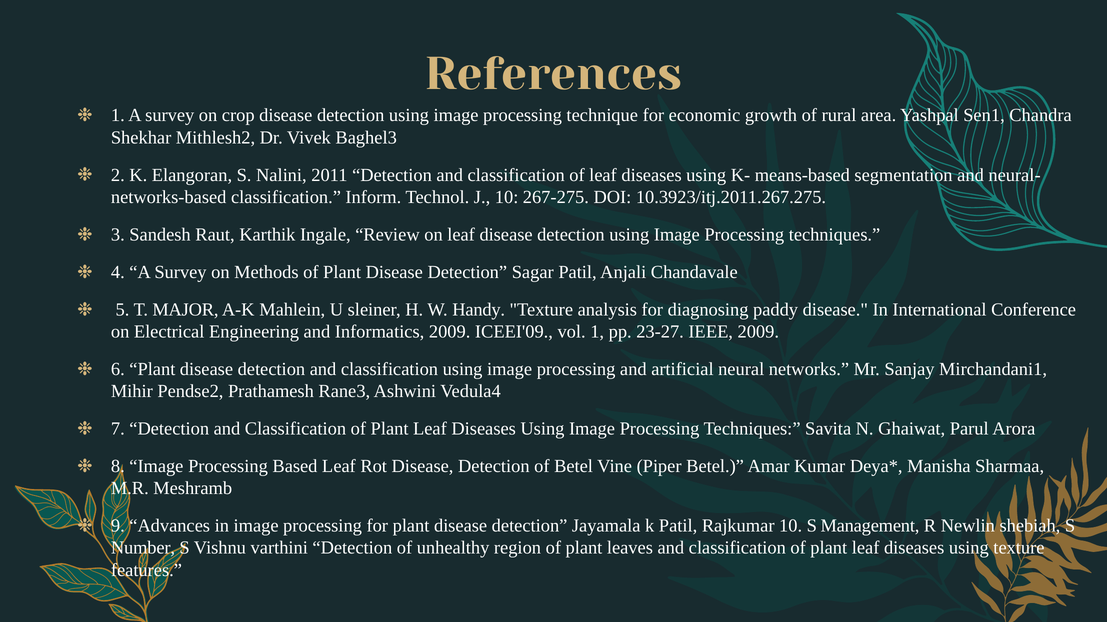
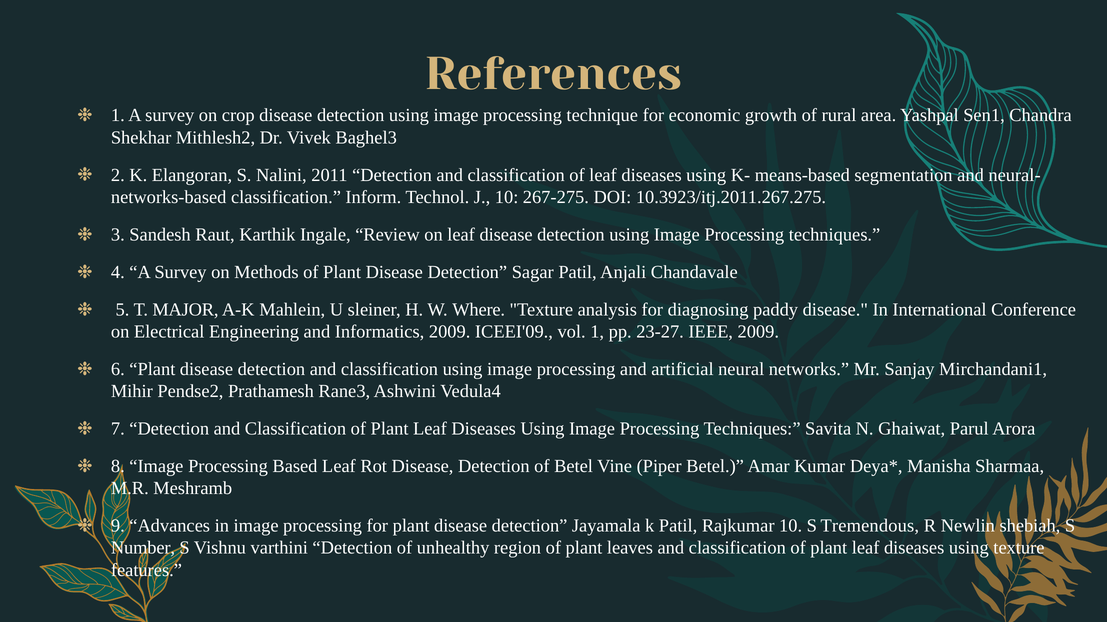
Handy: Handy -> Where (479, 310)
Management: Management -> Tremendous (870, 526)
